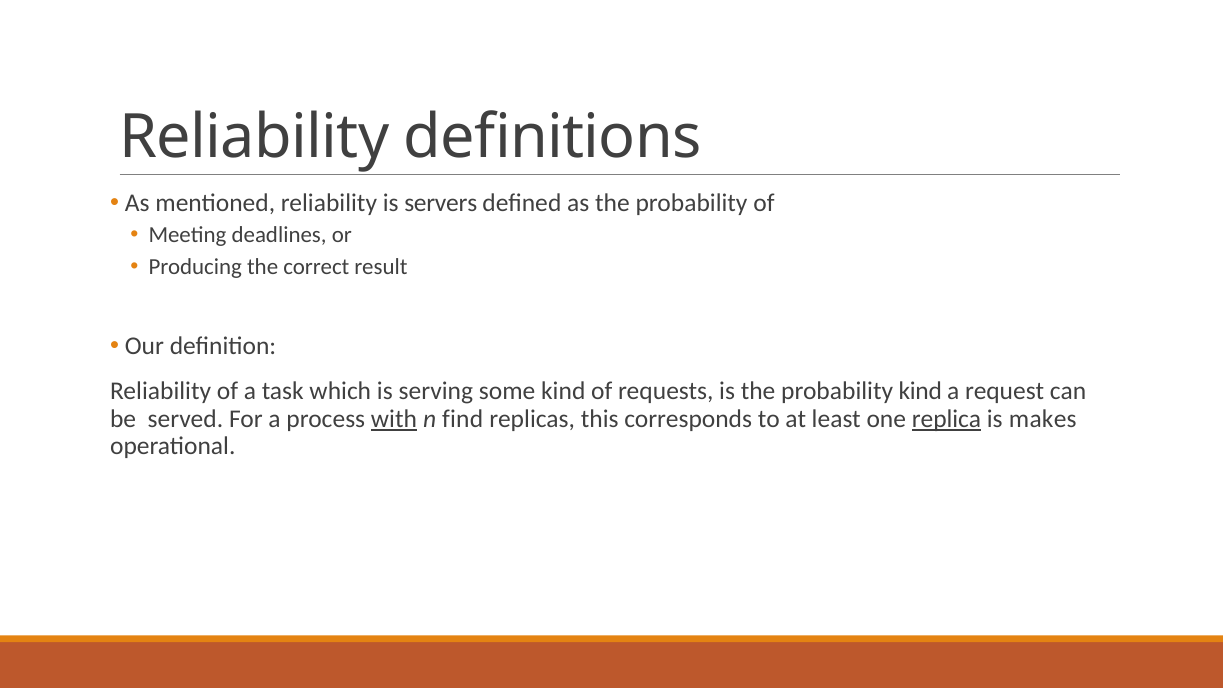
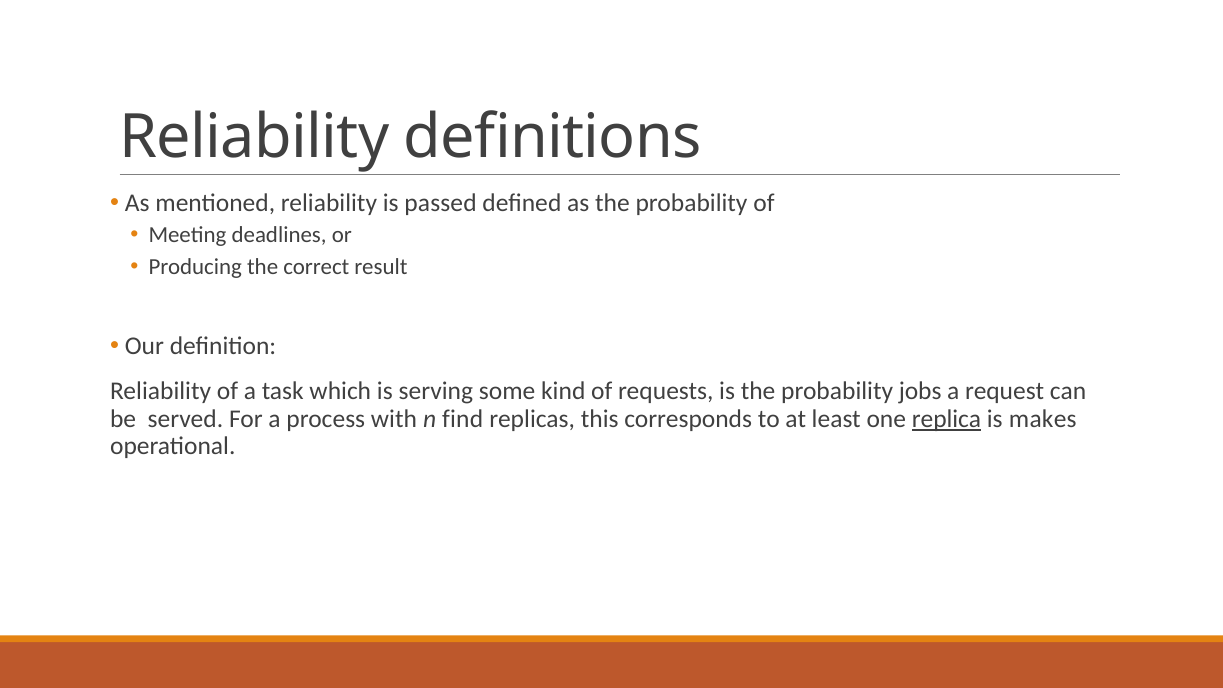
servers: servers -> passed (441, 203)
probability kind: kind -> jobs (920, 391)
with underline: present -> none (394, 419)
